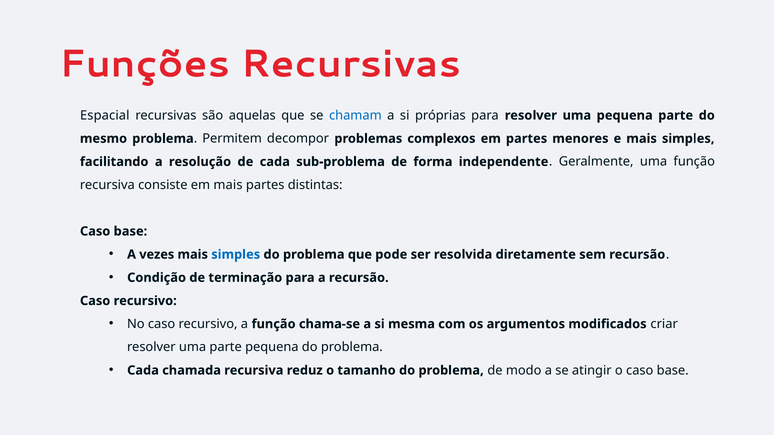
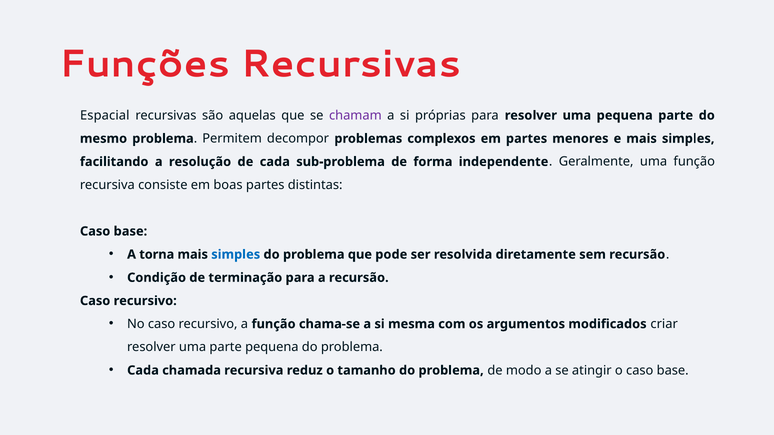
chamam colour: blue -> purple (355, 115)
em mais: mais -> boas (228, 185)
vezes: vezes -> torna (157, 255)
